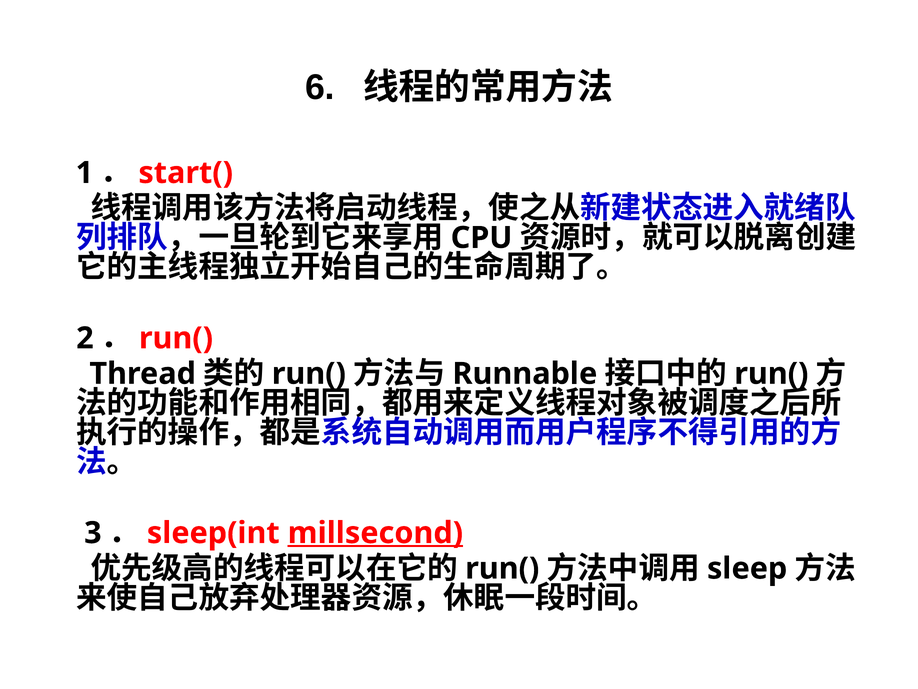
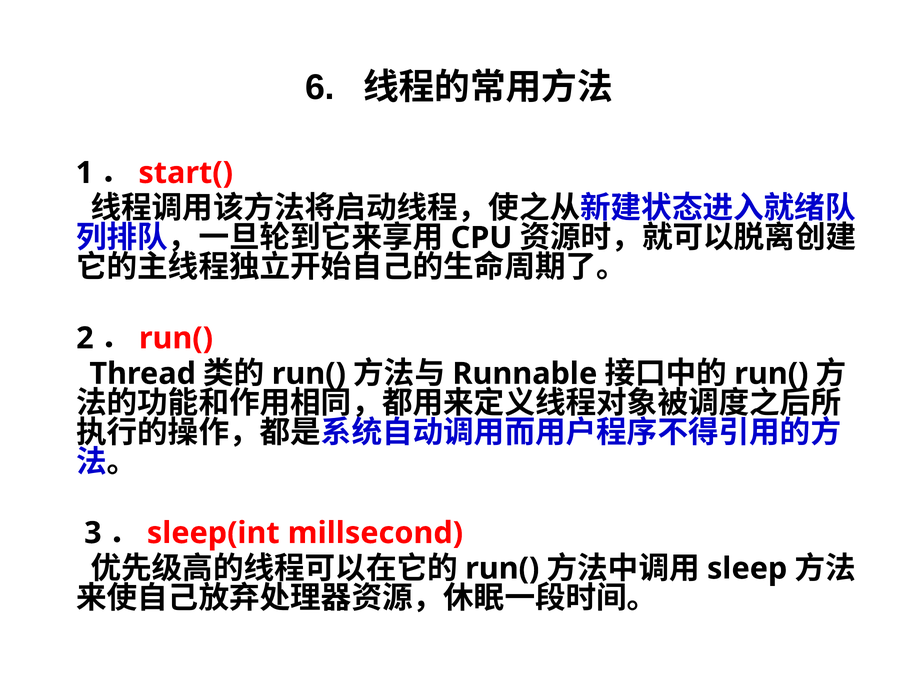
millsecond underline: present -> none (375, 533)
